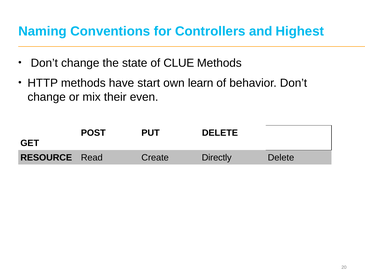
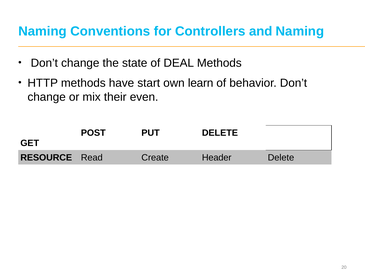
and Highest: Highest -> Naming (300, 31)
CLUE: CLUE -> DEAL (179, 63)
Directly: Directly -> Header (217, 157)
